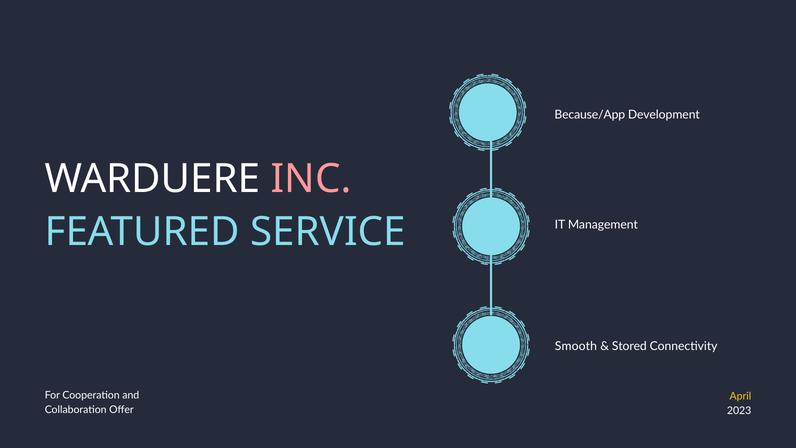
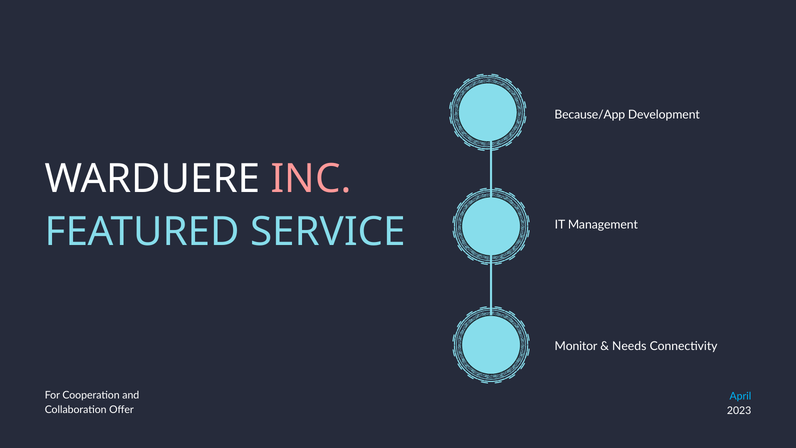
Smooth: Smooth -> Monitor (576, 346)
Stored: Stored -> Needs (629, 346)
April colour: yellow -> light blue (740, 396)
